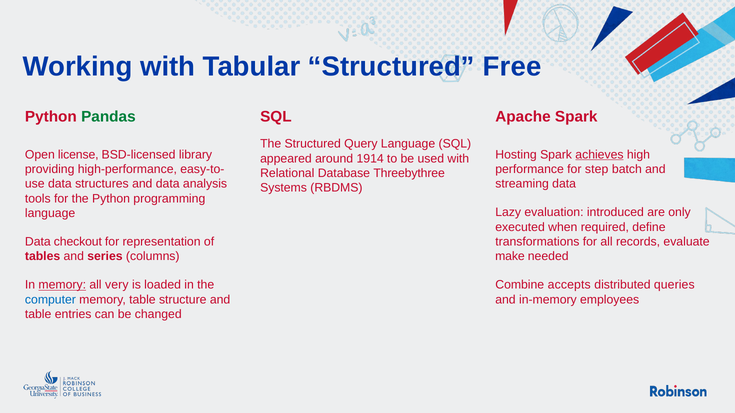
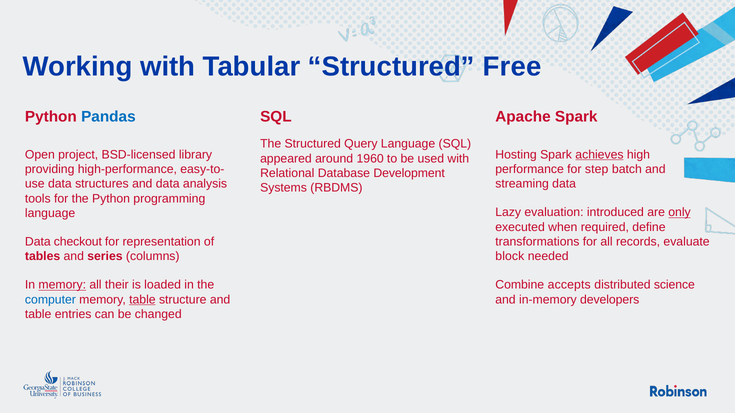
Pandas colour: green -> blue (108, 117)
license: license -> project (78, 155)
1914: 1914 -> 1960 (370, 159)
Threebythree: Threebythree -> Development (409, 173)
only underline: none -> present (680, 213)
make: make -> block (510, 257)
very: very -> their (117, 285)
queries: queries -> science (674, 285)
table underline: none -> present (142, 300)
employees: employees -> developers (610, 300)
